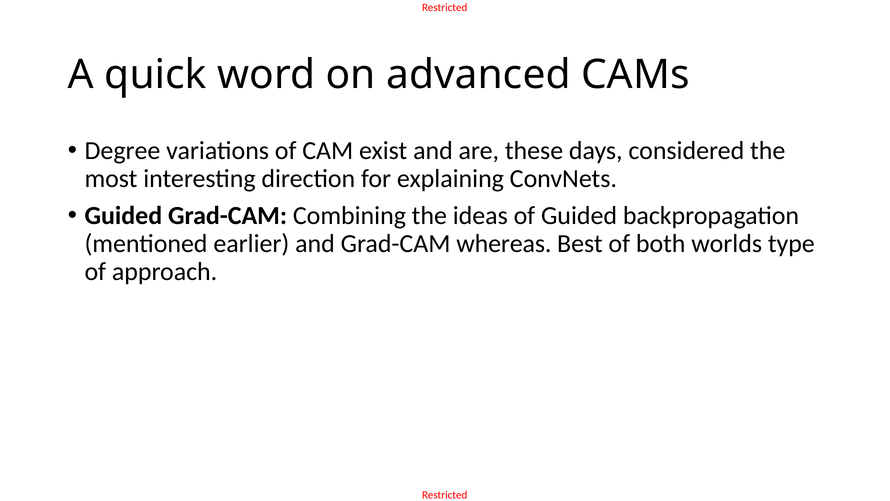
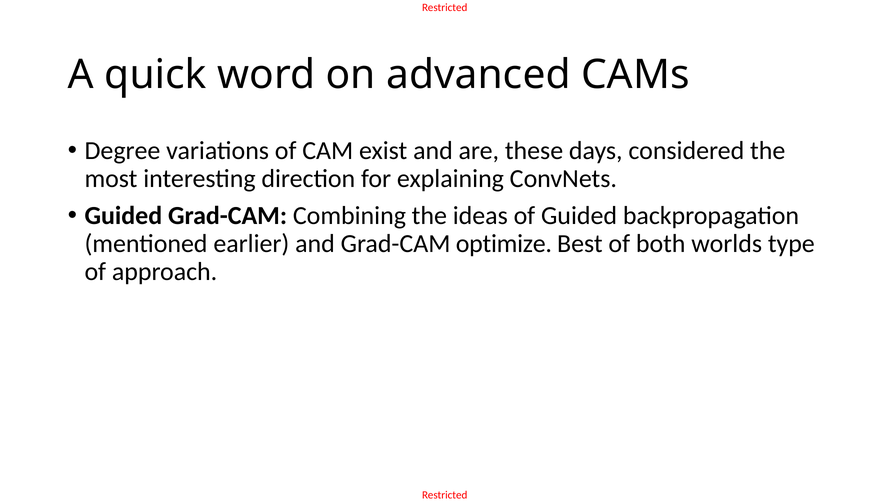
whereas: whereas -> optimize (504, 244)
